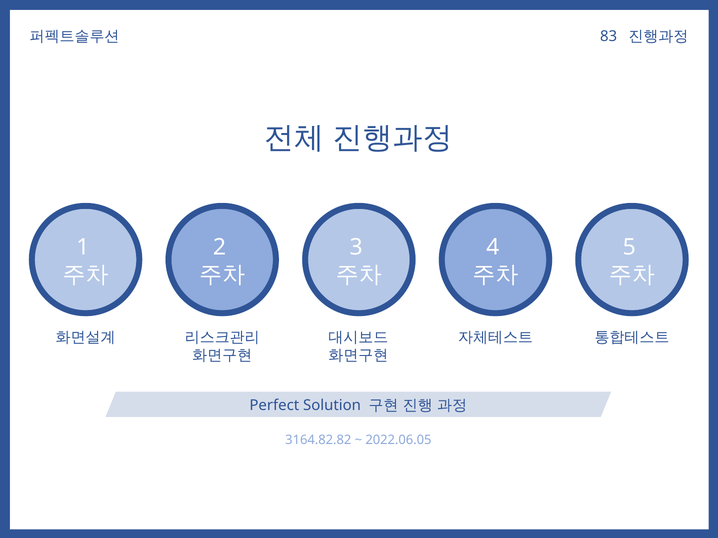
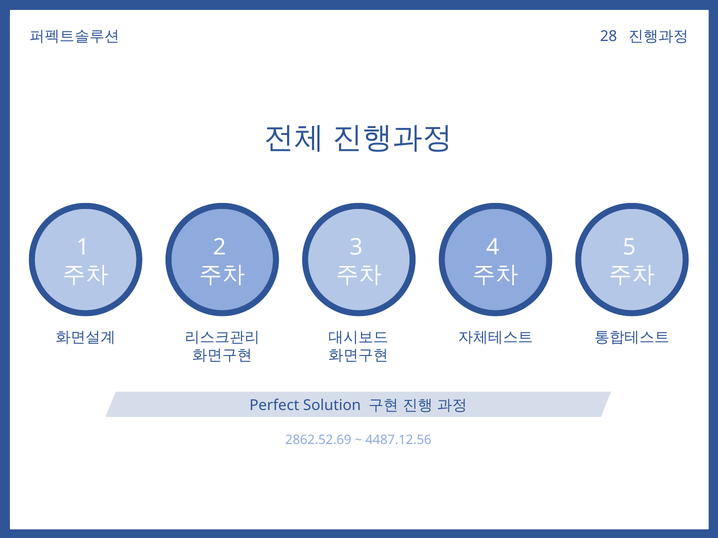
83: 83 -> 28 (609, 36)
3164.82.82: 3164.82.82 -> 2862.52.69 (318, 440)
2022.06.05: 2022.06.05 -> 4487.12.56 (398, 440)
